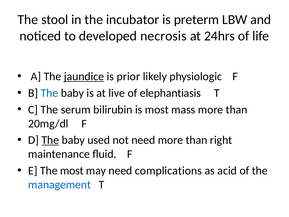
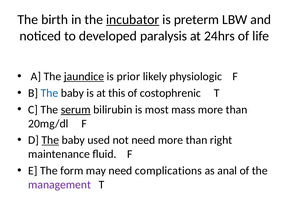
stool: stool -> birth (55, 20)
incubator underline: none -> present (133, 20)
necrosis: necrosis -> paralysis (164, 36)
live: live -> this (117, 93)
elephantiasis: elephantiasis -> costophrenic (170, 93)
serum underline: none -> present (76, 109)
The most: most -> form (72, 170)
acid: acid -> anal (227, 170)
management colour: blue -> purple (60, 184)
